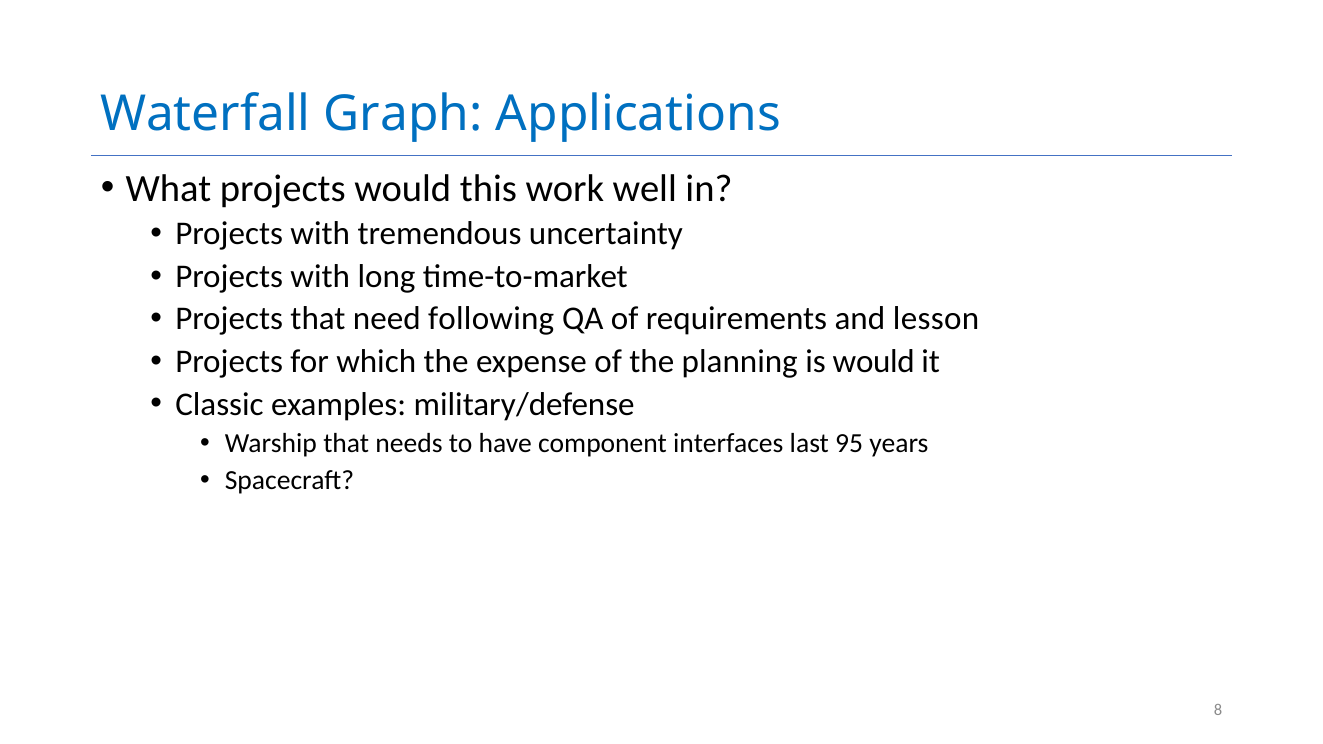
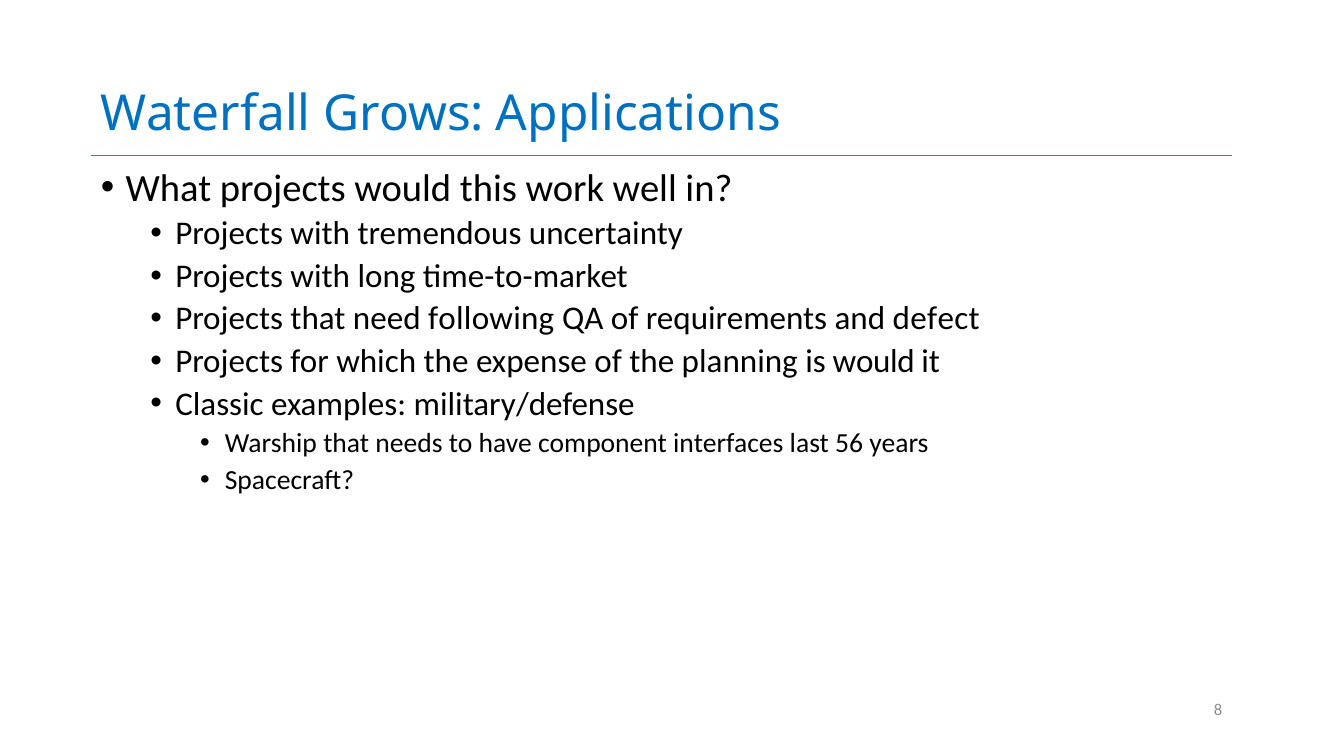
Graph: Graph -> Grows (404, 114)
lesson: lesson -> defect (936, 319)
95: 95 -> 56 (849, 444)
